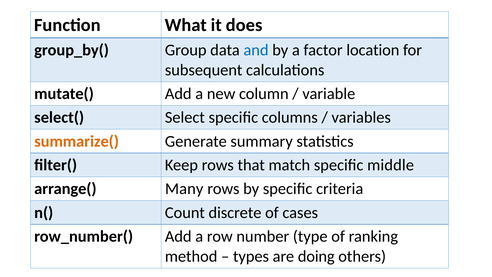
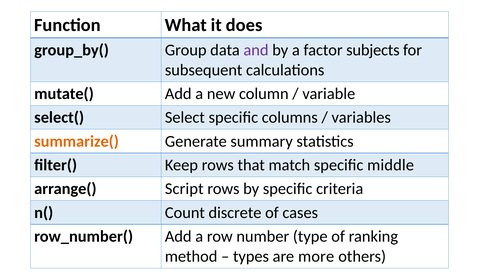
and colour: blue -> purple (256, 50)
location: location -> subjects (373, 50)
Many: Many -> Script (184, 189)
doing: doing -> more (316, 256)
